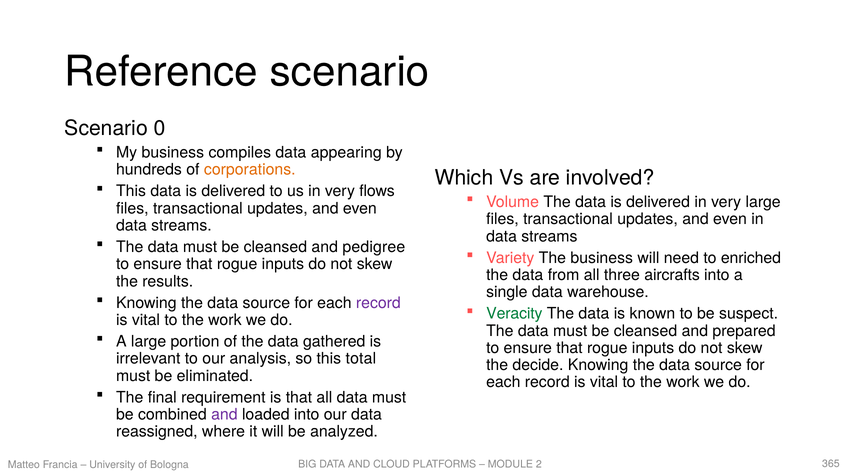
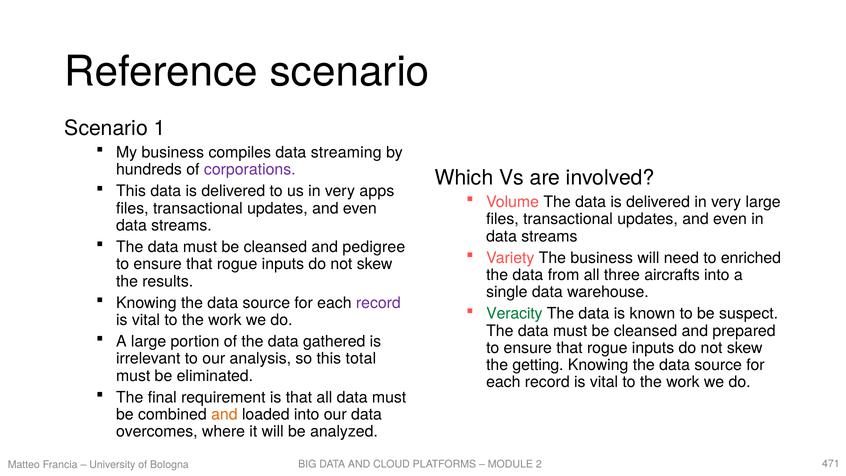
0: 0 -> 1 (160, 128)
appearing: appearing -> streaming (346, 153)
corporations colour: orange -> purple (250, 170)
flows: flows -> apps (377, 191)
decide: decide -> getting (538, 365)
and colour: purple -> orange (224, 414)
reassigned: reassigned -> overcomes (157, 432)
365: 365 -> 471 (831, 464)
